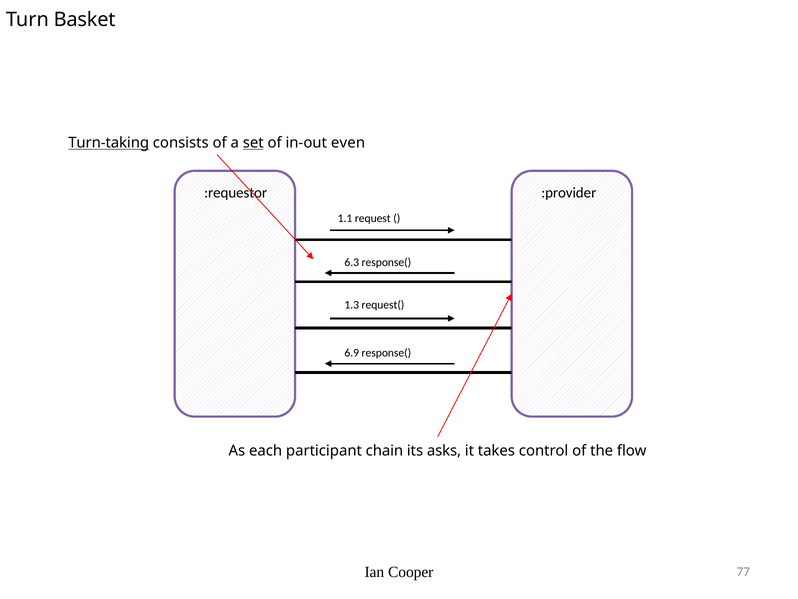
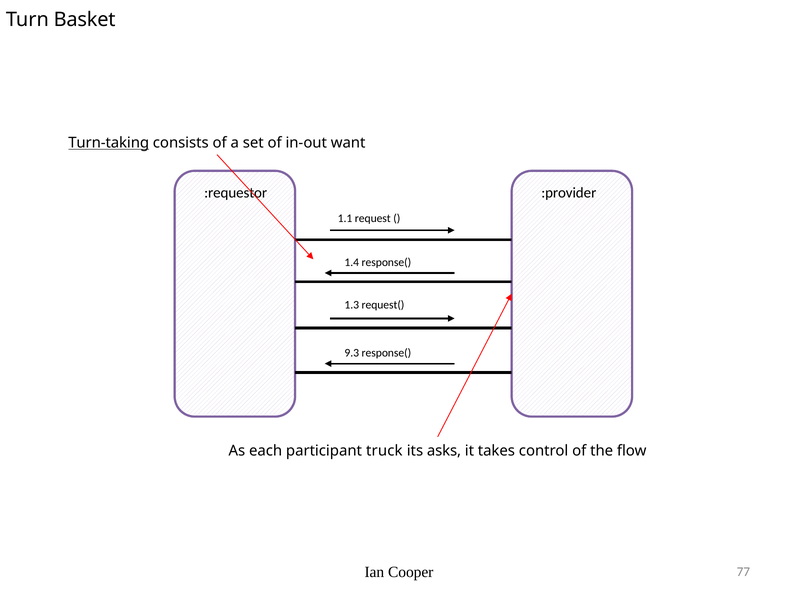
set underline: present -> none (253, 143)
even: even -> want (348, 143)
6.3: 6.3 -> 1.4 (352, 262)
6.9: 6.9 -> 9.3 (352, 353)
chain: chain -> truck (384, 450)
